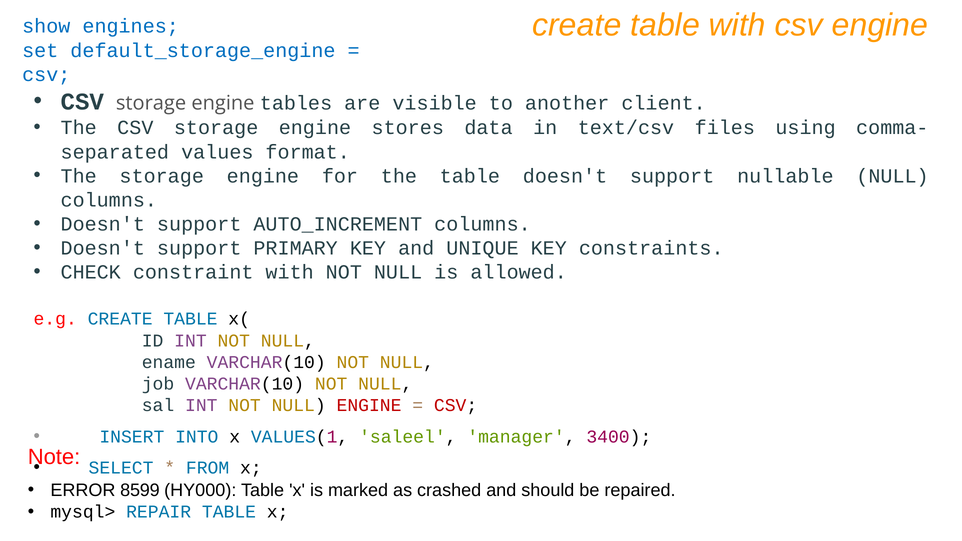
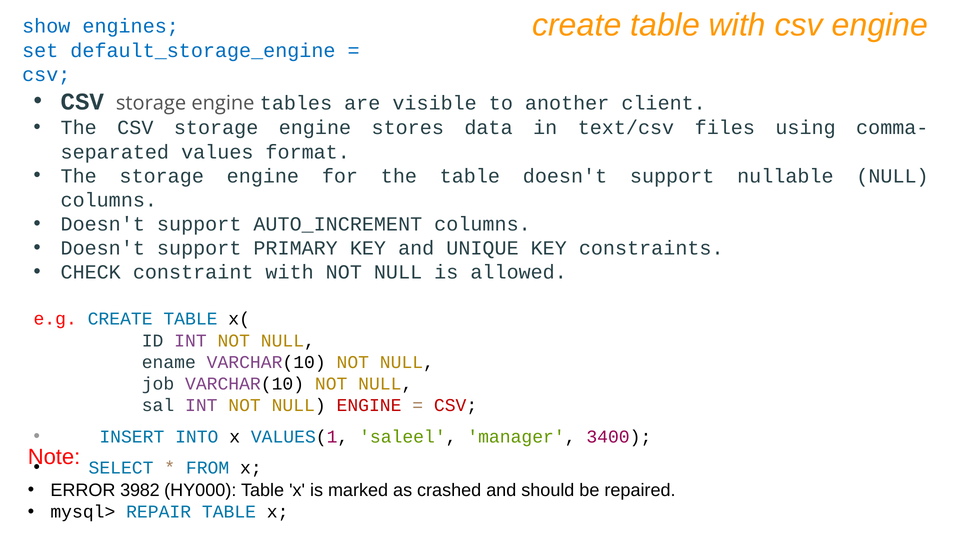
8599: 8599 -> 3982 (140, 490)
